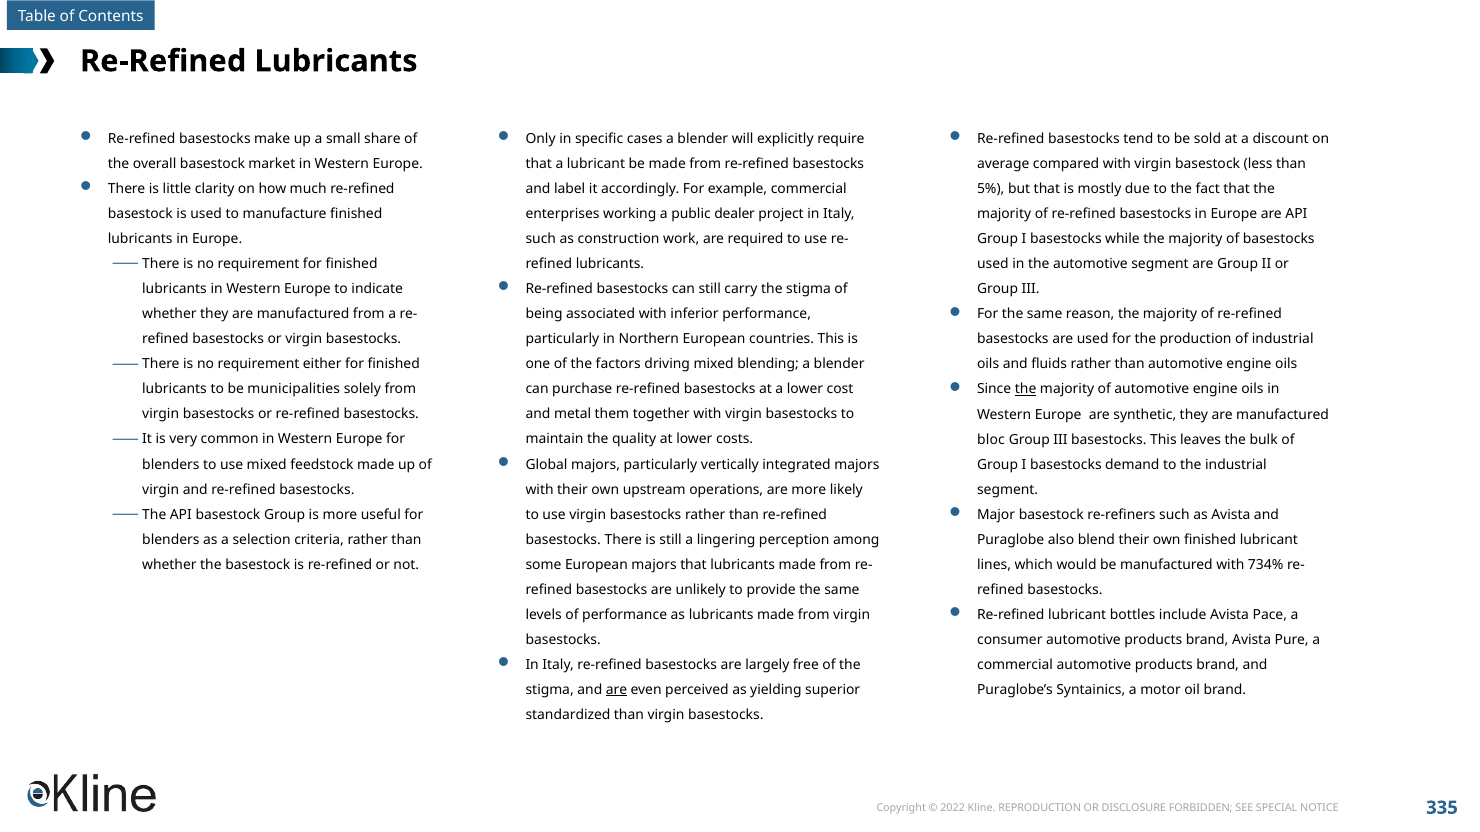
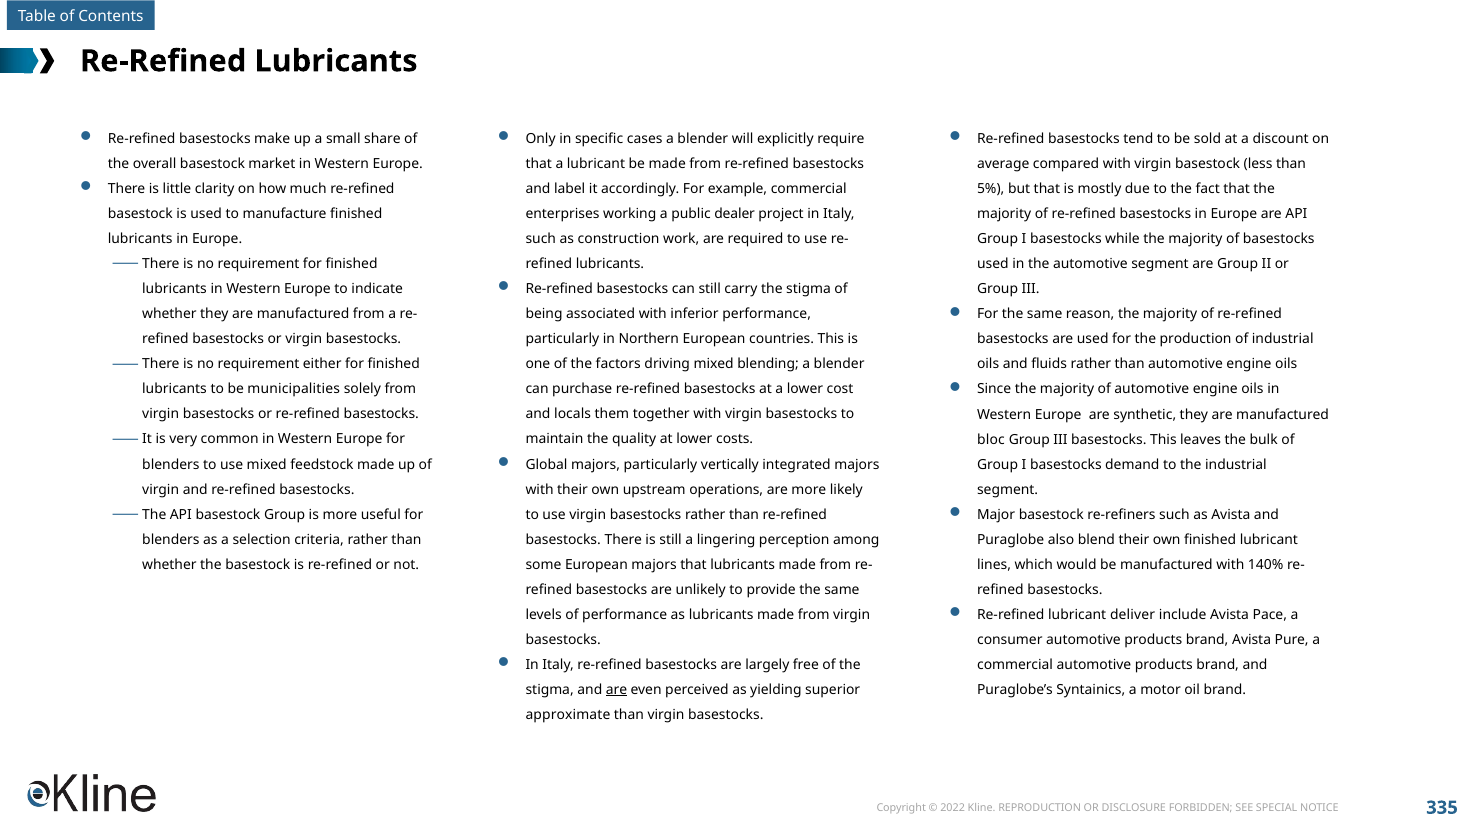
the underline: present -> none (1026, 390)
metal: metal -> locals (573, 415)
734%: 734% -> 140% (1266, 565)
bottles: bottles -> deliver (1133, 615)
standardized: standardized -> approximate (568, 715)
